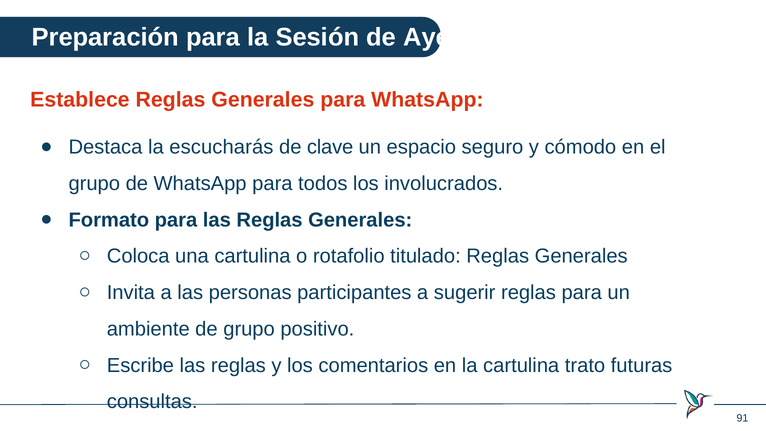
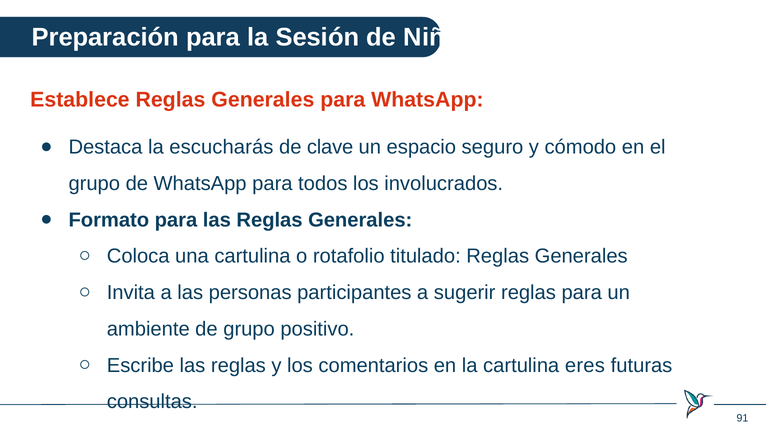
Ayer: Ayer -> Niña (431, 37)
trato: trato -> eres (585, 365)
